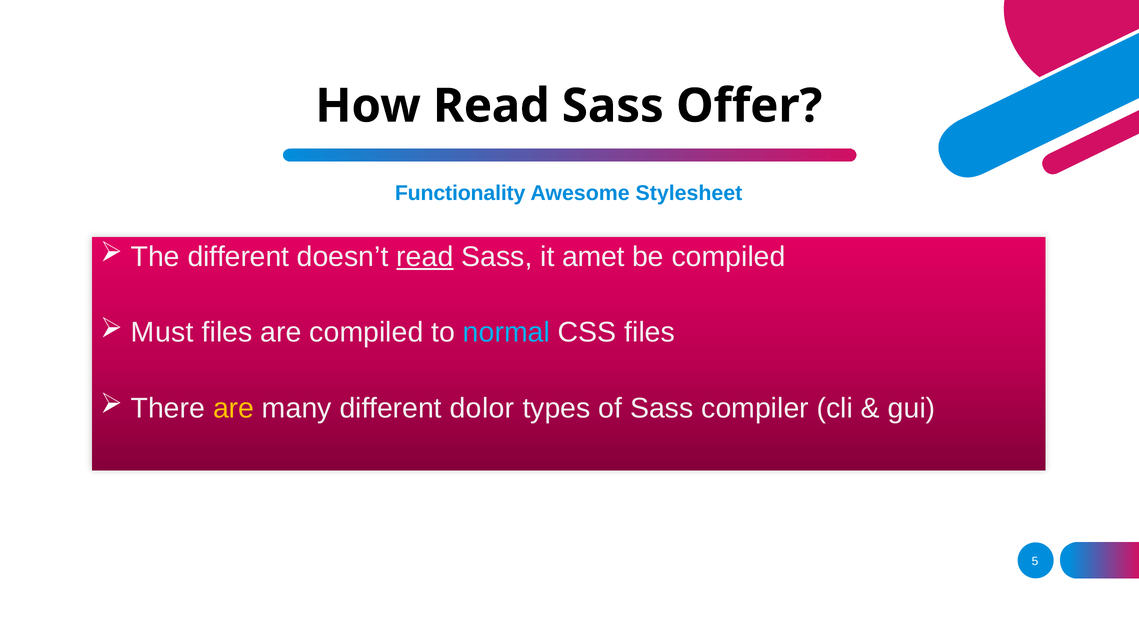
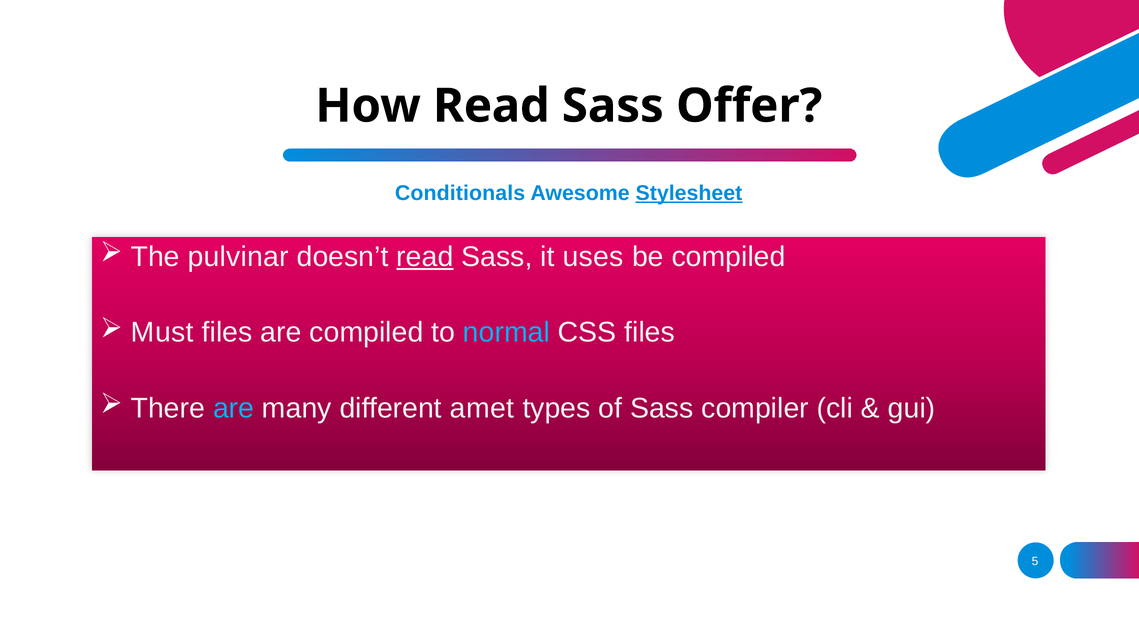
Functionality: Functionality -> Conditionals (460, 193)
Stylesheet underline: none -> present (689, 193)
The different: different -> pulvinar (238, 257)
amet: amet -> uses (593, 257)
are colour: yellow -> light blue (234, 408)
dolor: dolor -> amet (482, 408)
